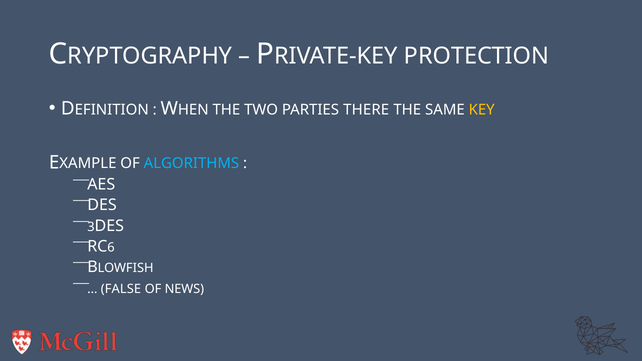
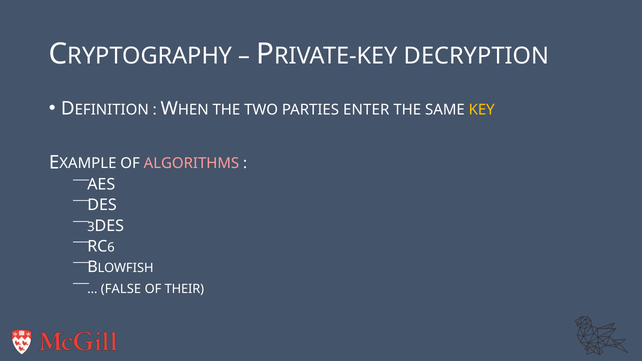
PROTECTION: PROTECTION -> DECRYPTION (476, 56)
THERE: THERE -> ENTER (366, 110)
ALGORITHMS colour: light blue -> pink (191, 164)
NEWS: NEWS -> THEIR (184, 289)
